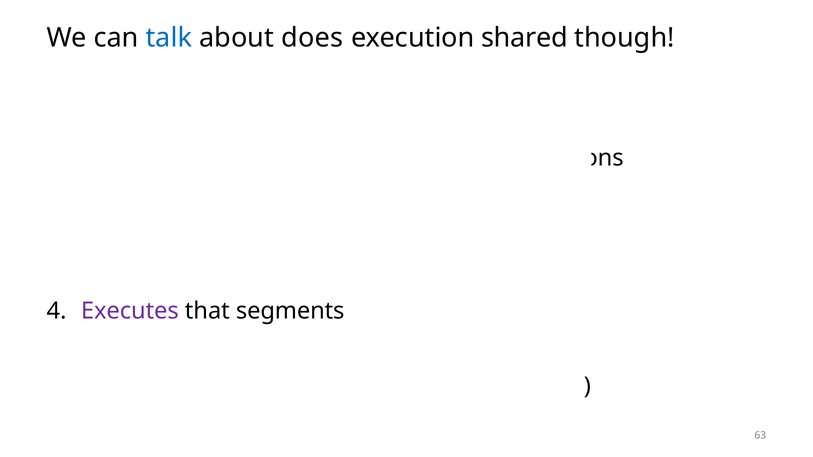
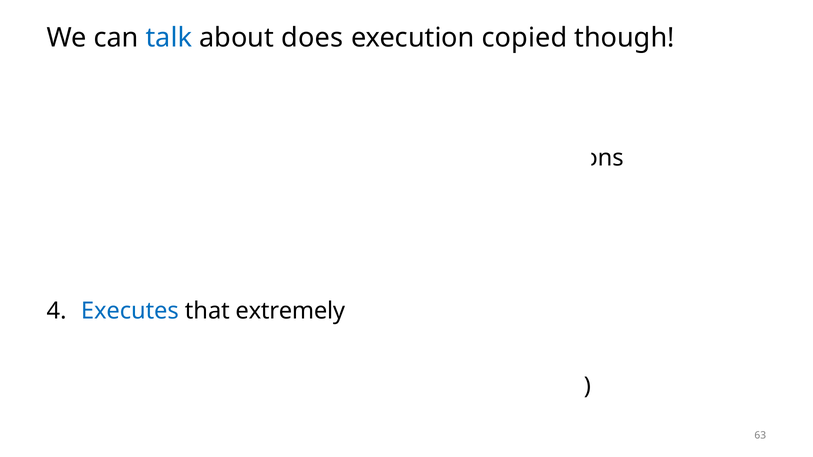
shared: shared -> copied (524, 38)
Executes colour: purple -> blue (130, 311)
segments: segments -> extremely (290, 311)
